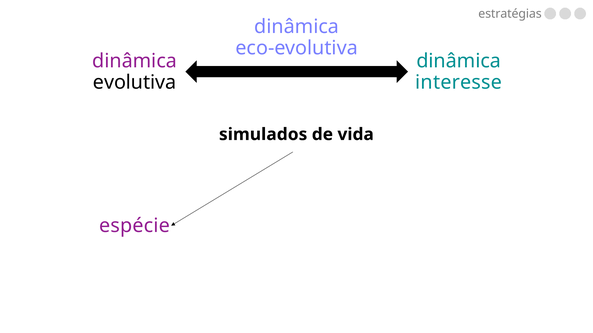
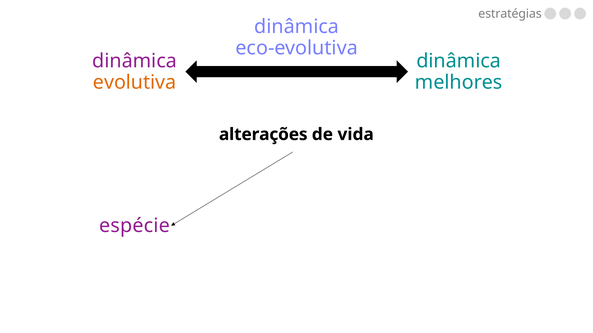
evolutiva colour: black -> orange (135, 82)
interesse: interesse -> melhores (459, 82)
simulados: simulados -> alterações (263, 135)
